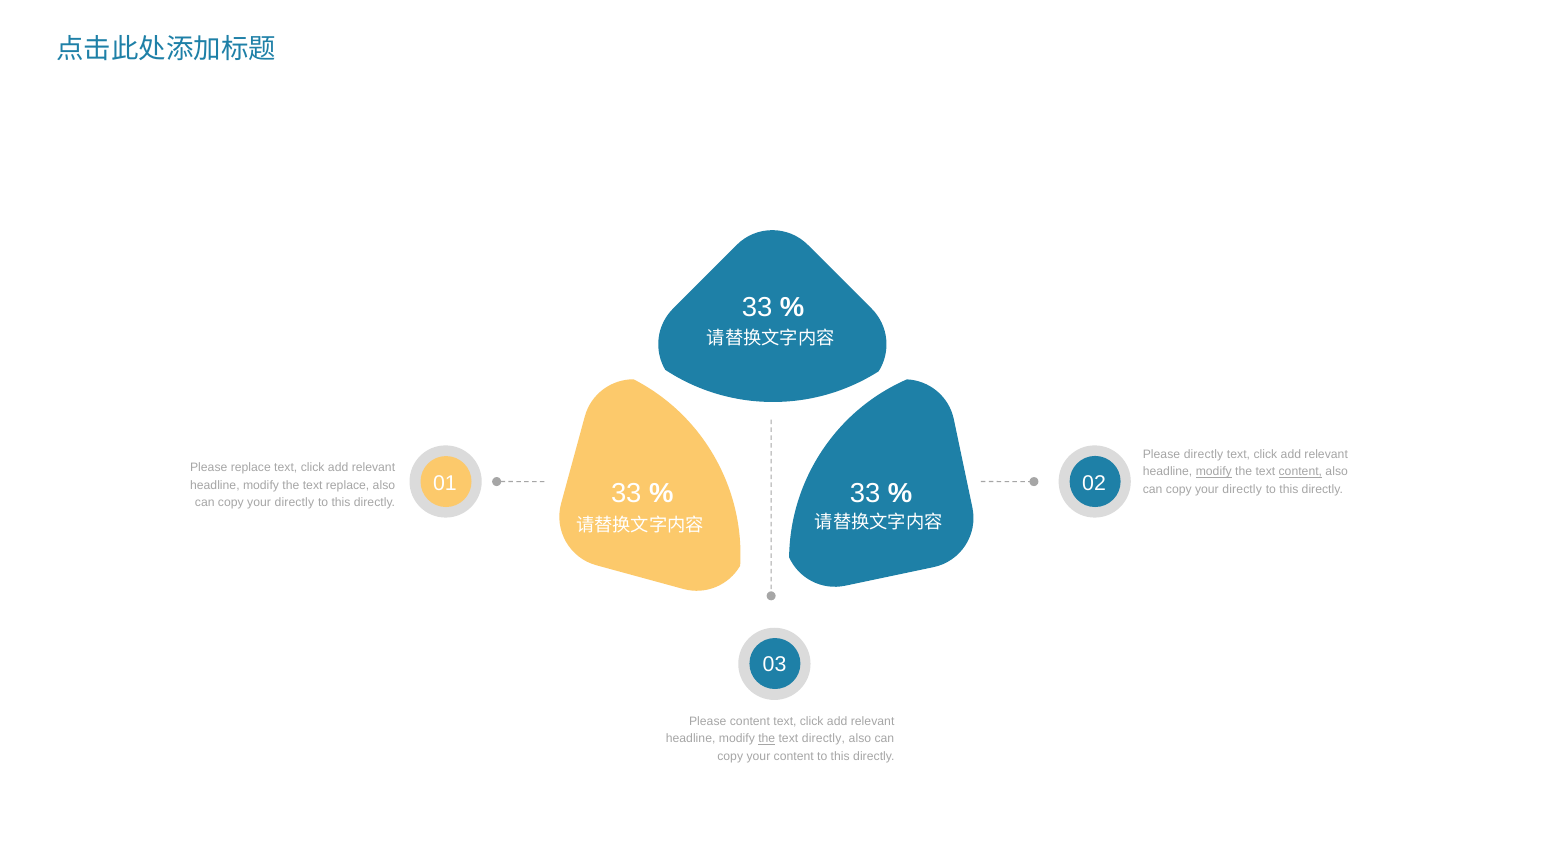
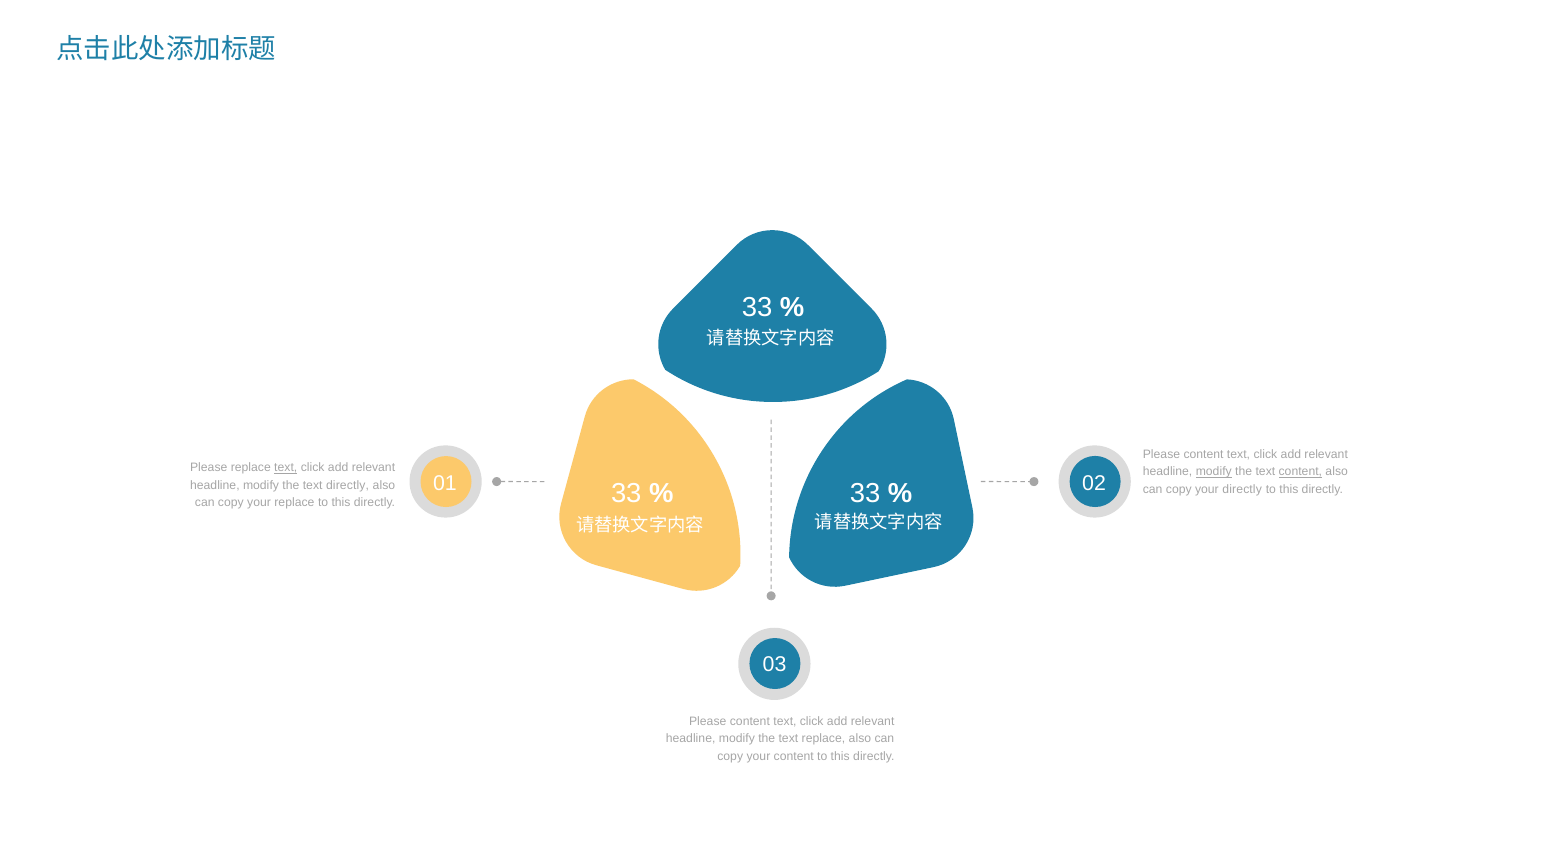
directly: directly -> content (1204, 454)
text underline: none -> present (286, 468)
text replace: replace -> directly (348, 485)
directly: directly -> replace (294, 503)
the underline: present -> none (767, 739)
text directly: directly -> replace (823, 739)
